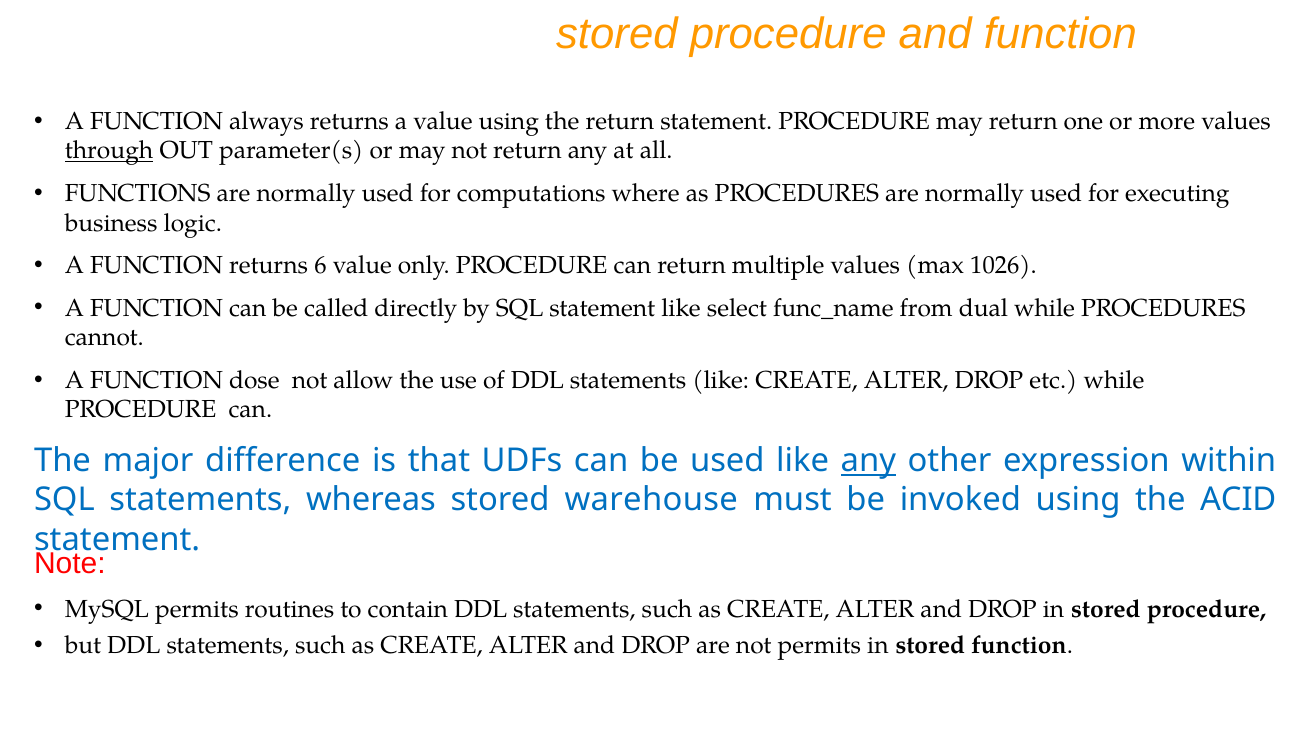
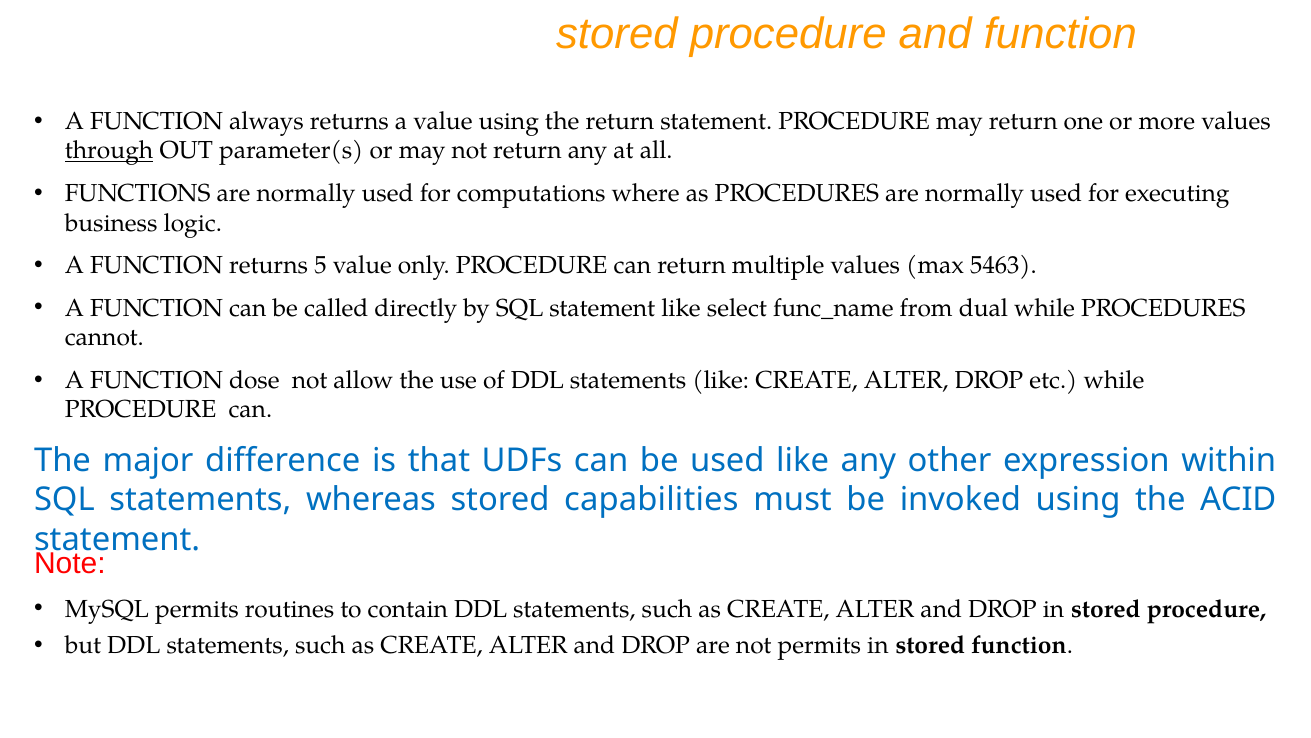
6: 6 -> 5 (320, 265)
1026: 1026 -> 5463 (1003, 265)
any underline: present -> none (868, 460)
warehouse: warehouse -> capabilities (651, 500)
